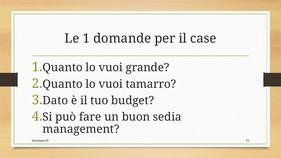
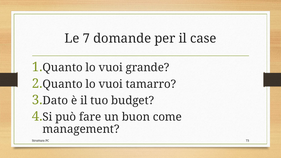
Le 1: 1 -> 7 (86, 39)
sedia: sedia -> come (167, 117)
